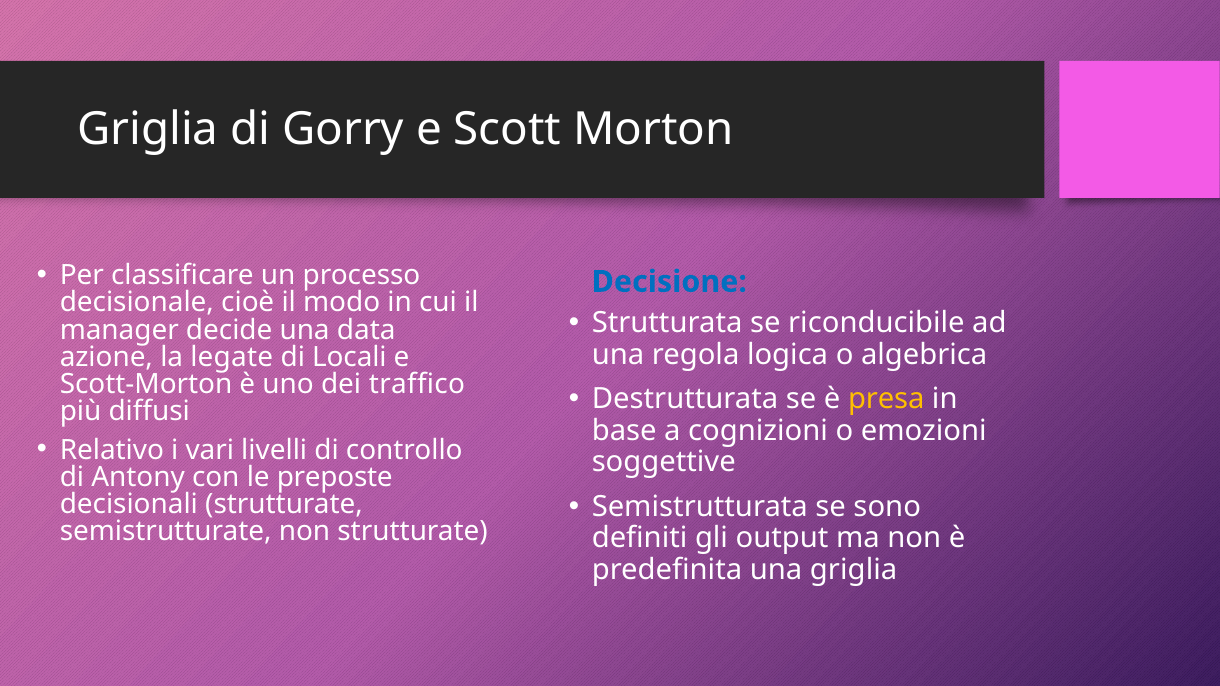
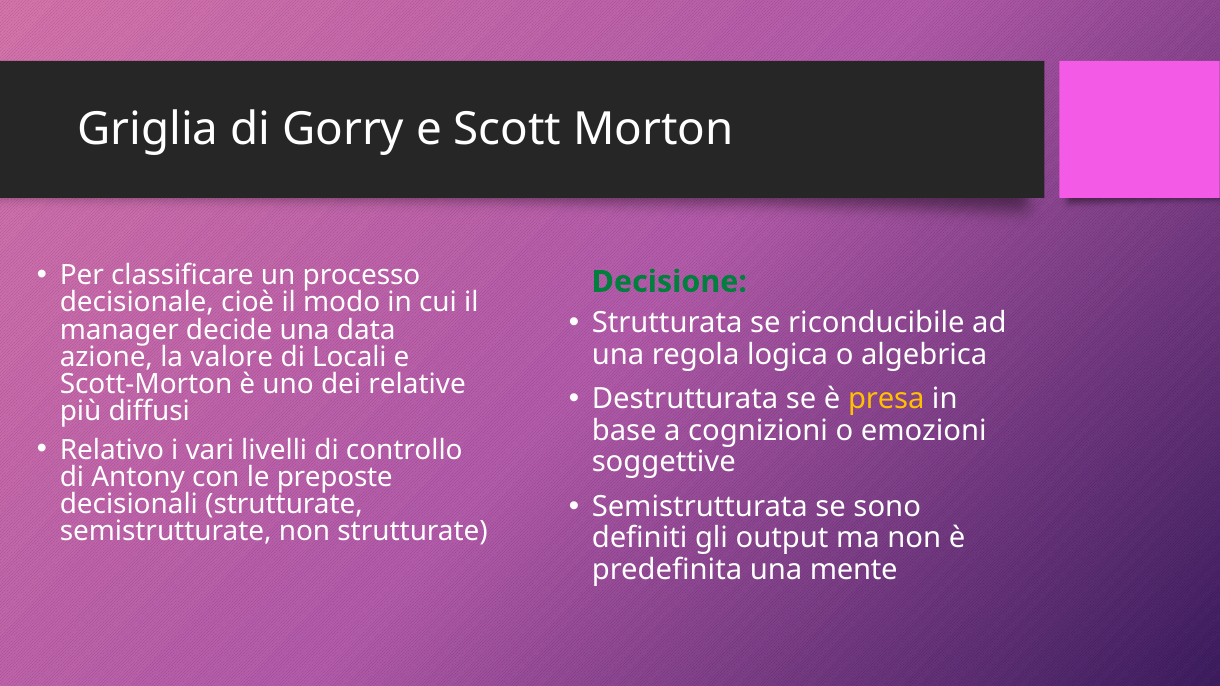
Decisione colour: blue -> green (669, 282)
legate: legate -> valore (232, 357)
traffico: traffico -> relative (417, 384)
una griglia: griglia -> mente (854, 570)
